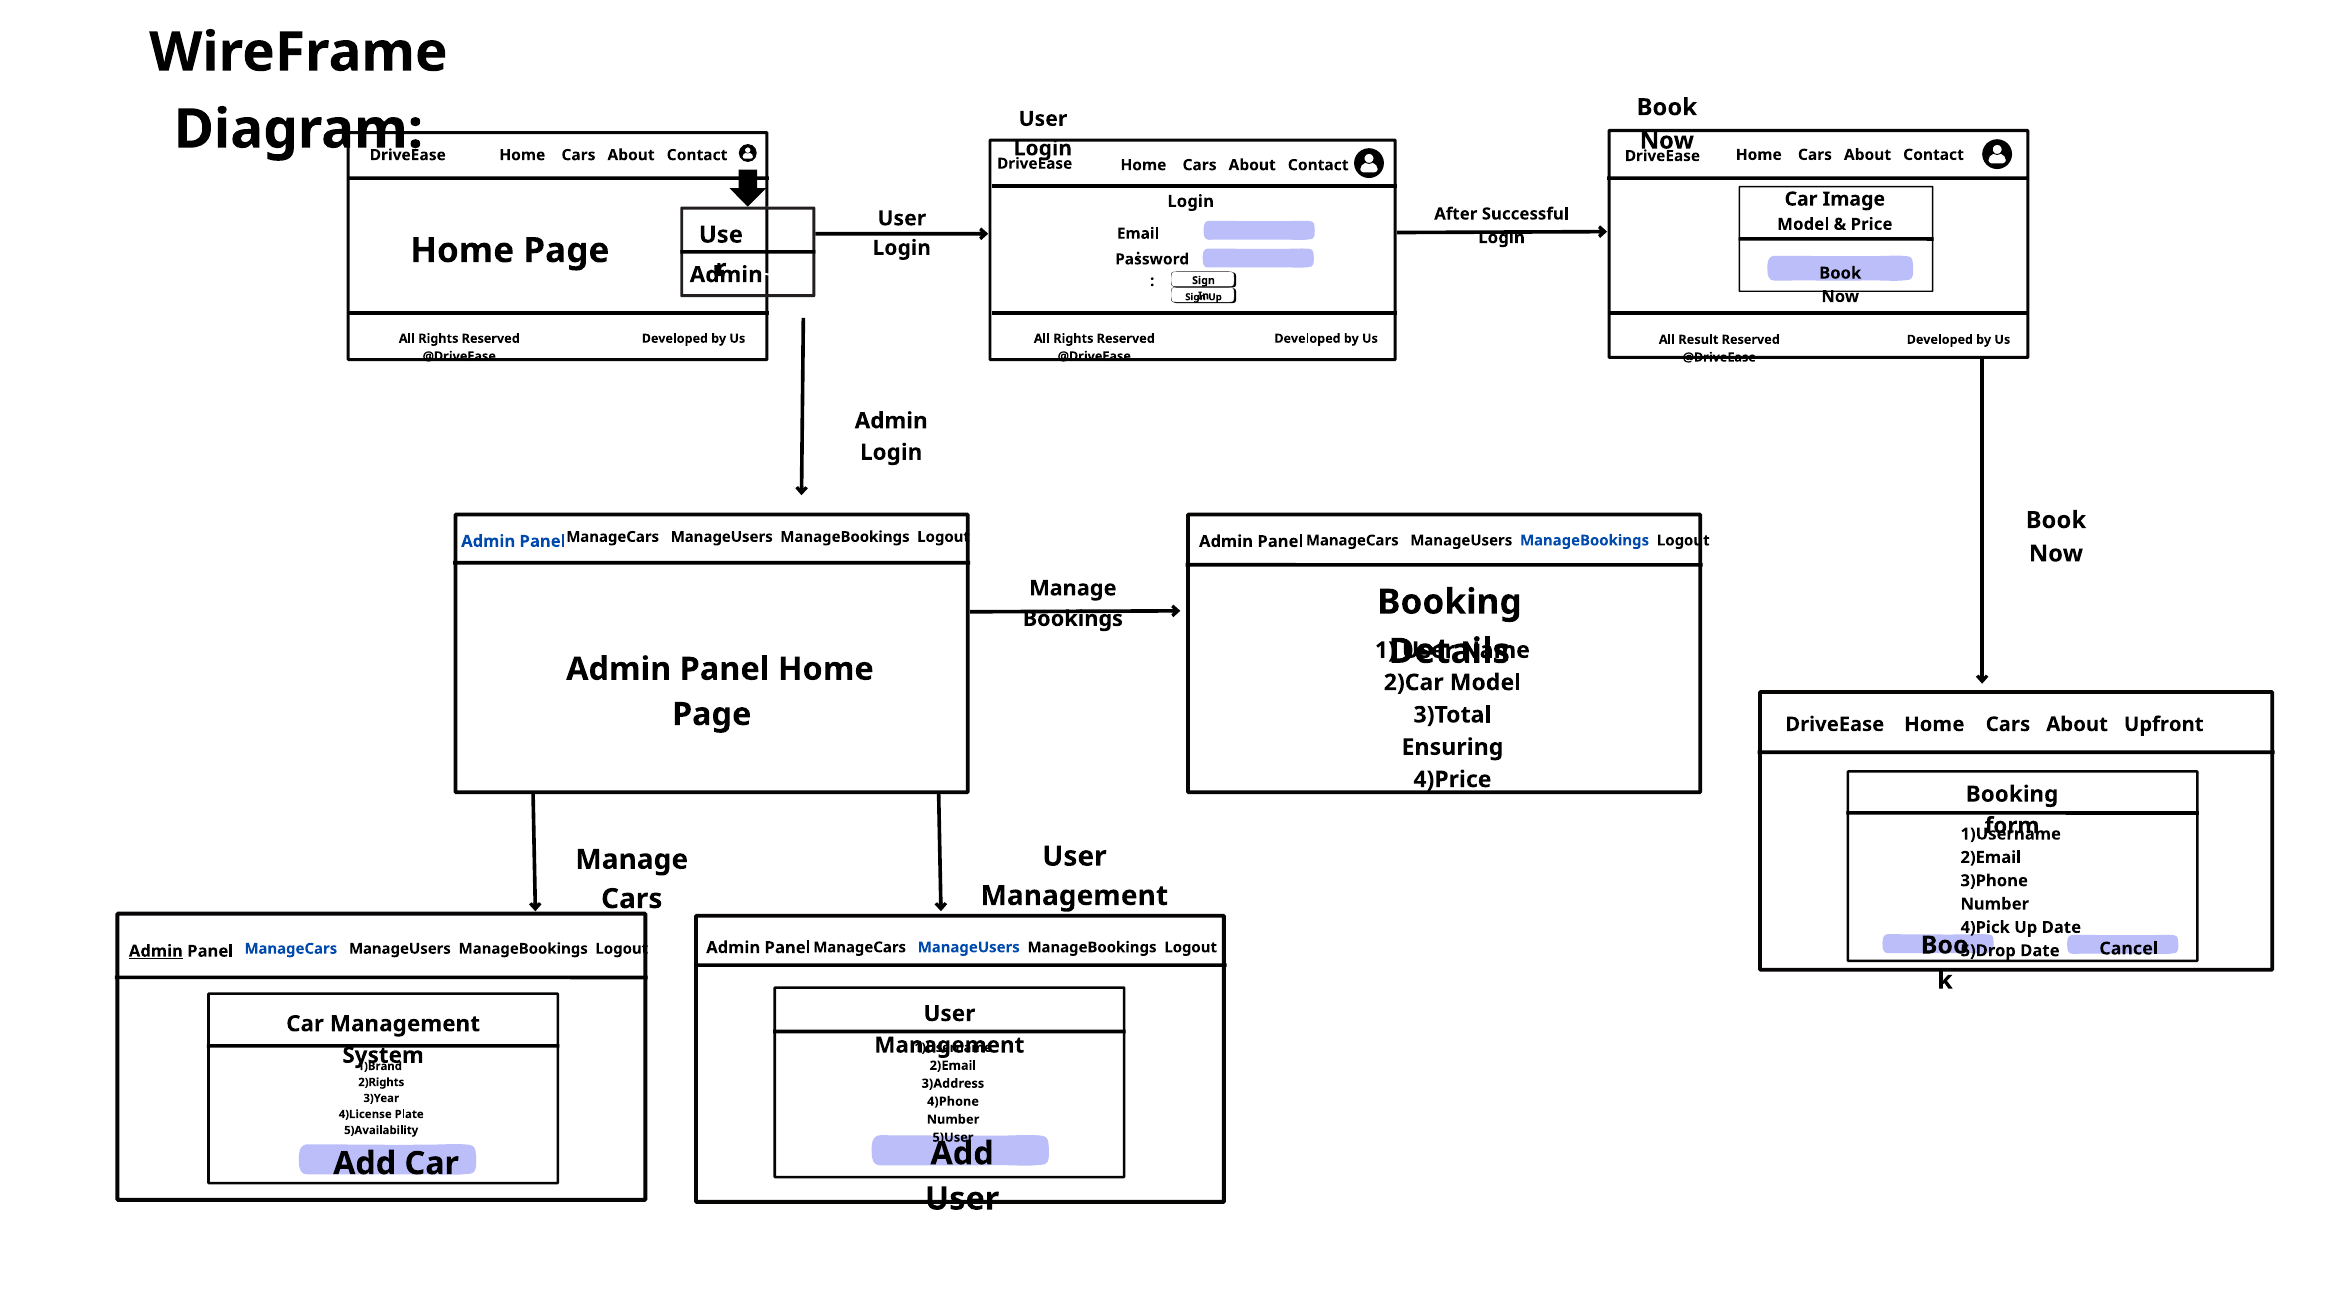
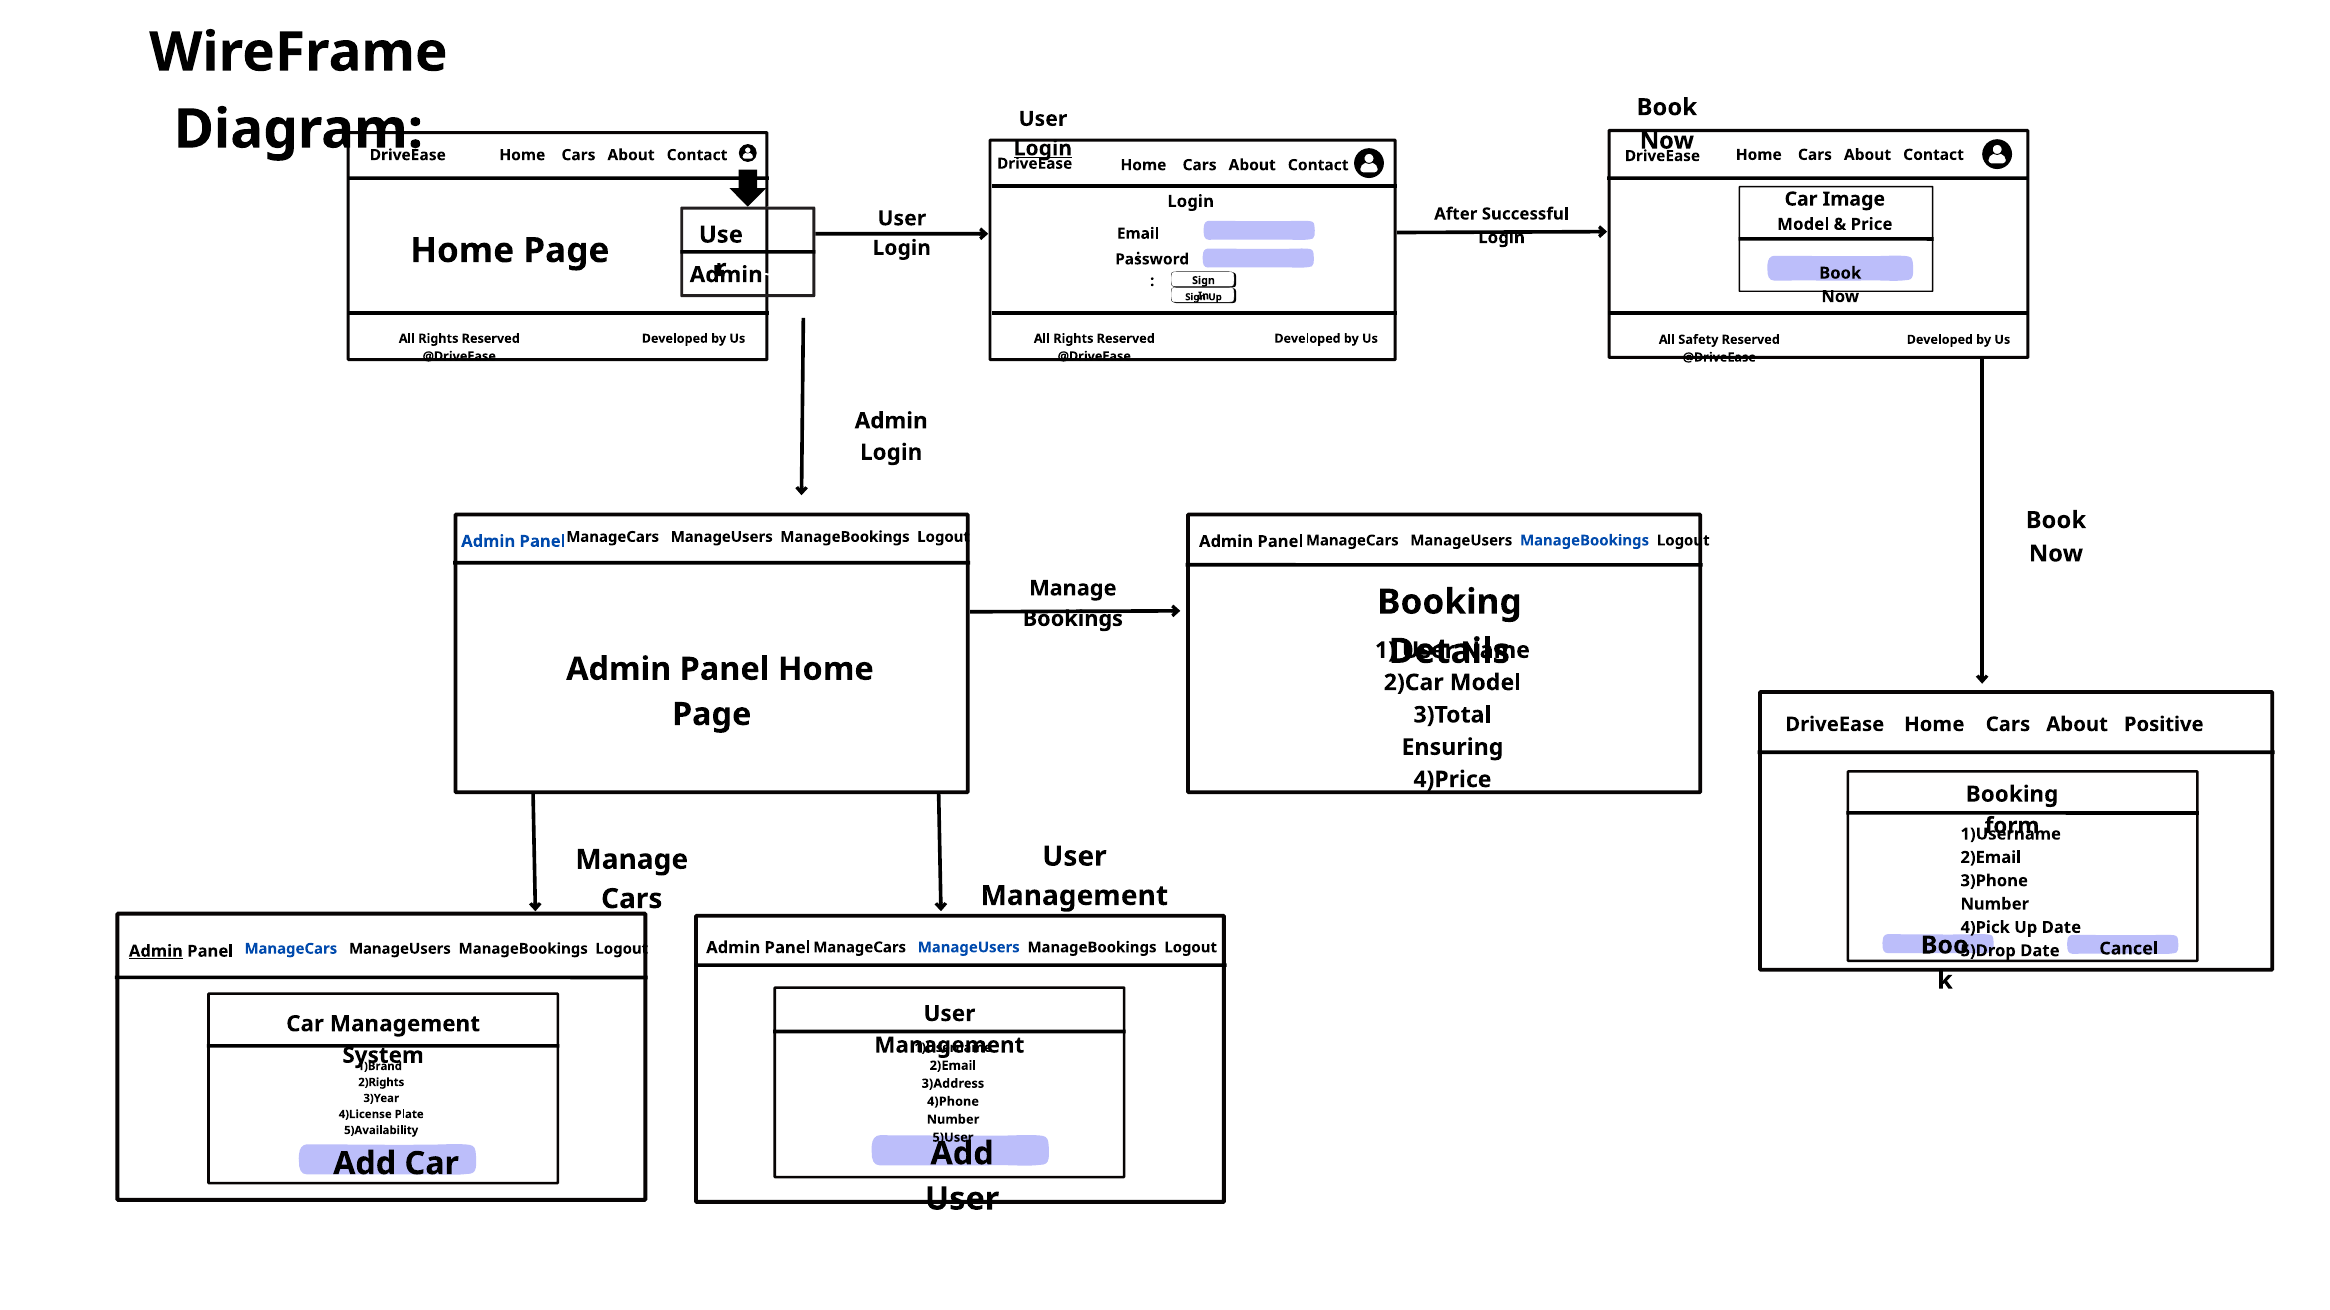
Login underline: none -> present (1043, 148)
Result: Result -> Safety (1698, 340)
Upfront: Upfront -> Positive (2164, 725)
